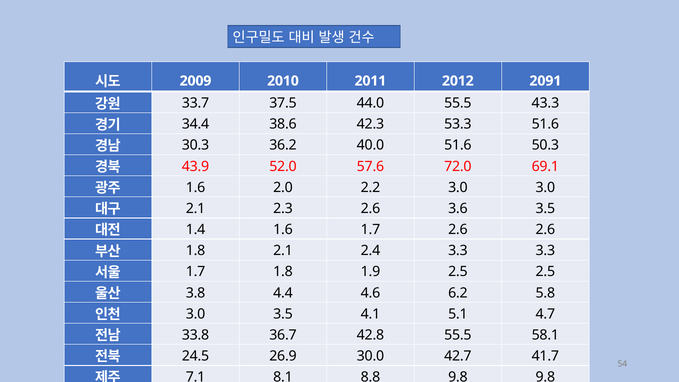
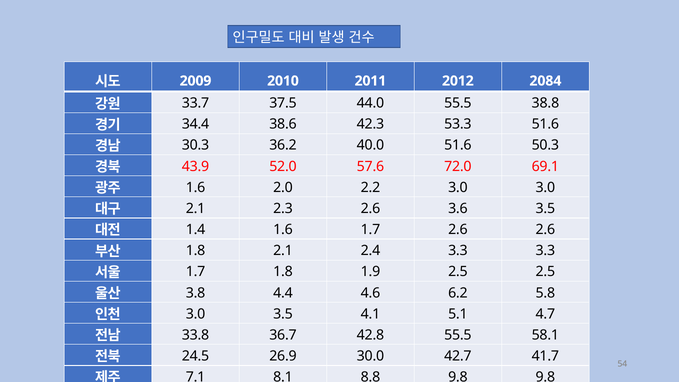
2091: 2091 -> 2084 (545, 81)
43.3: 43.3 -> 38.8 (545, 103)
